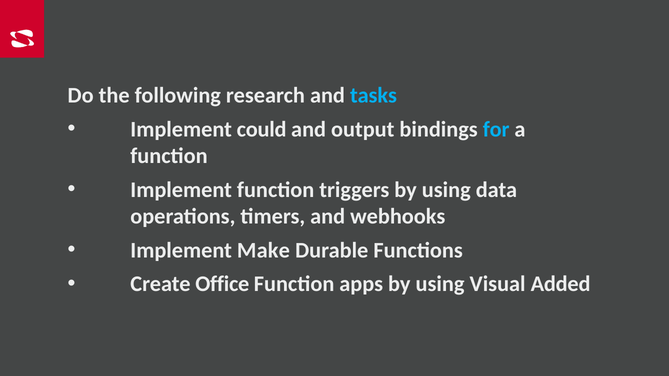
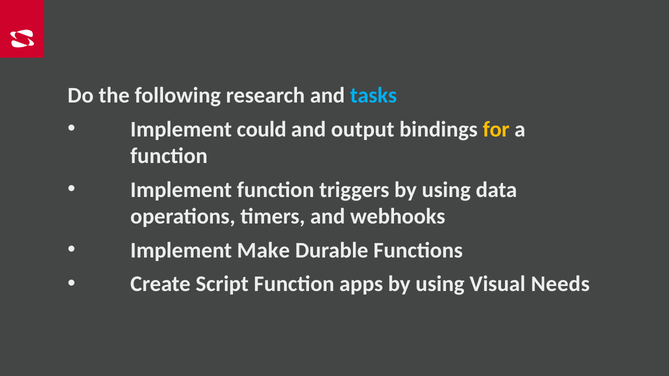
for colour: light blue -> yellow (496, 129)
Office: Office -> Script (222, 284)
Added: Added -> Needs (560, 284)
